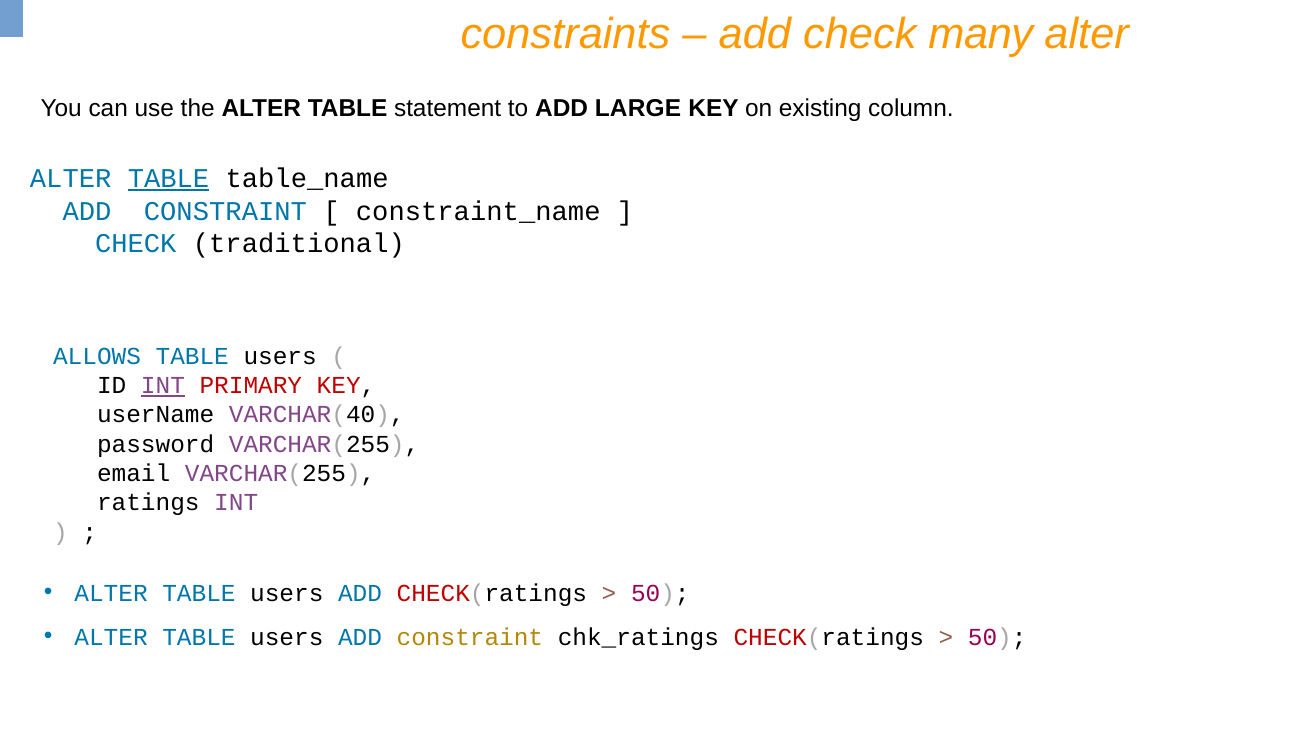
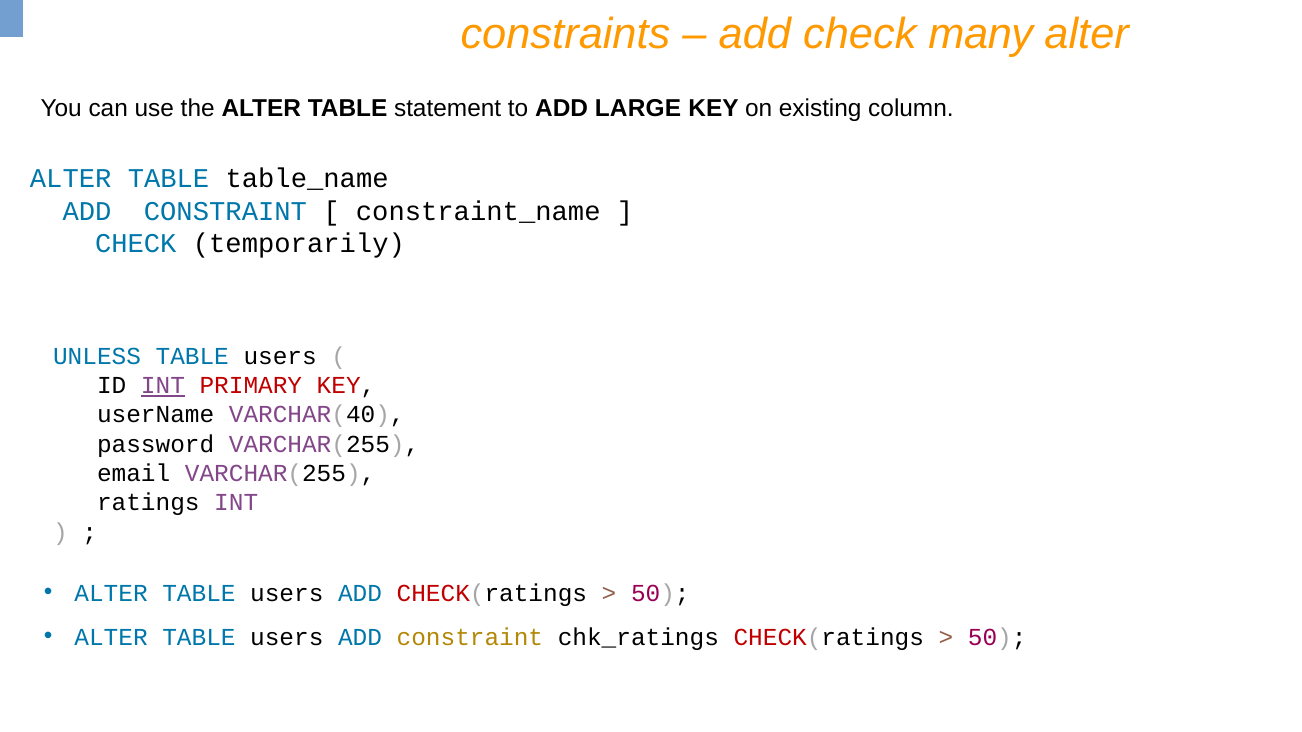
TABLE underline: present -> none (168, 179)
traditional: traditional -> temporarily (299, 244)
ALLOWS: ALLOWS -> UNLESS (97, 357)
